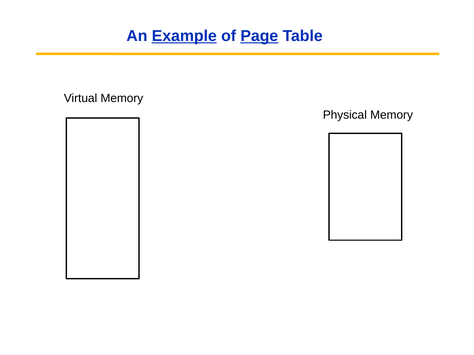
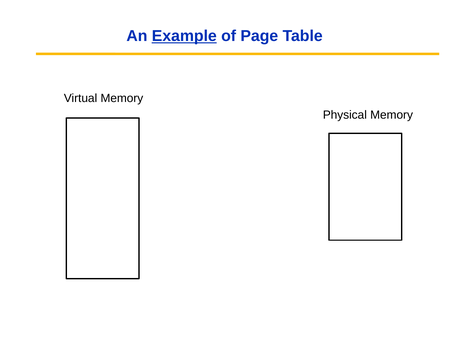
Page underline: present -> none (259, 36)
